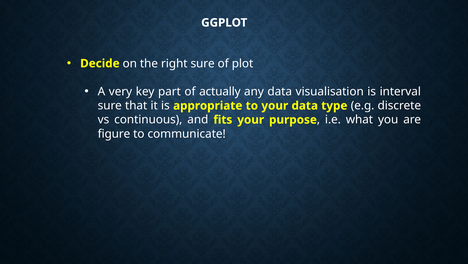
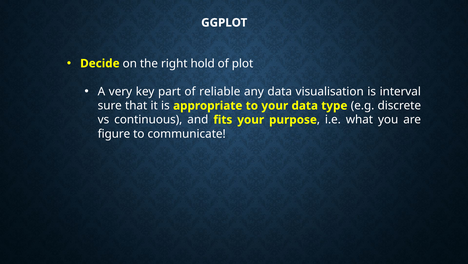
right sure: sure -> hold (203, 63)
actually: actually -> reliable (220, 91)
